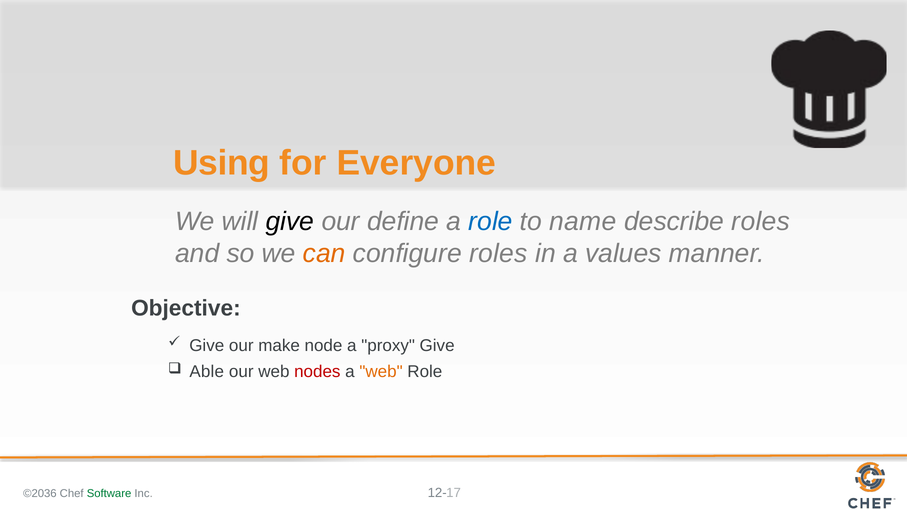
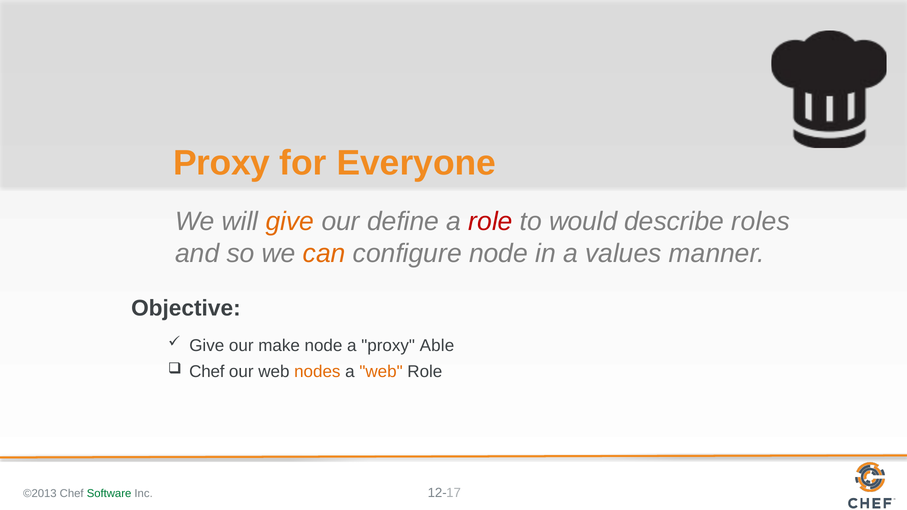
Using: Using -> Proxy (222, 163)
give colour: black -> orange (290, 222)
role colour: blue -> red (491, 222)
name: name -> would (583, 222)
configure roles: roles -> node (499, 254)
proxy Give: Give -> Able (437, 346)
Able: Able -> Chef (207, 372)
nodes colour: red -> orange (317, 372)
©2036: ©2036 -> ©2013 (40, 494)
